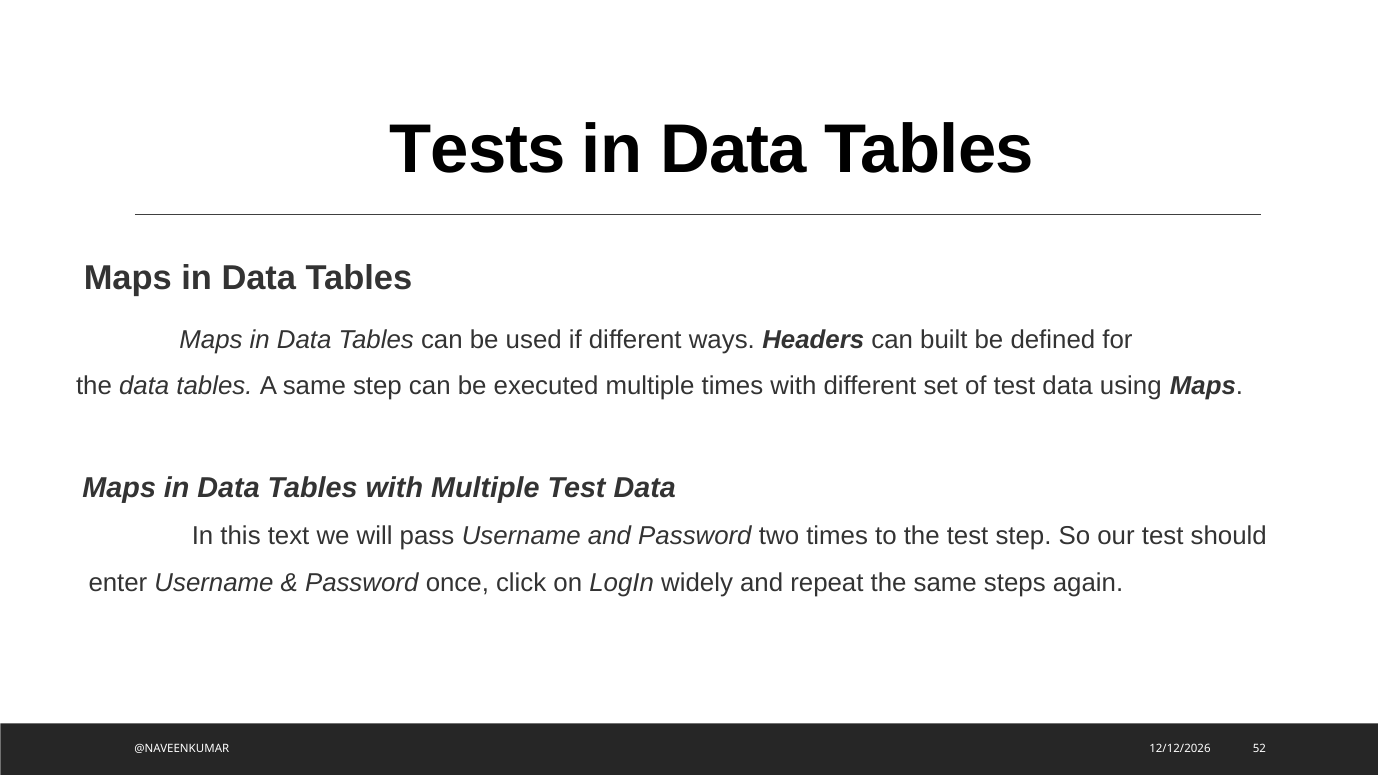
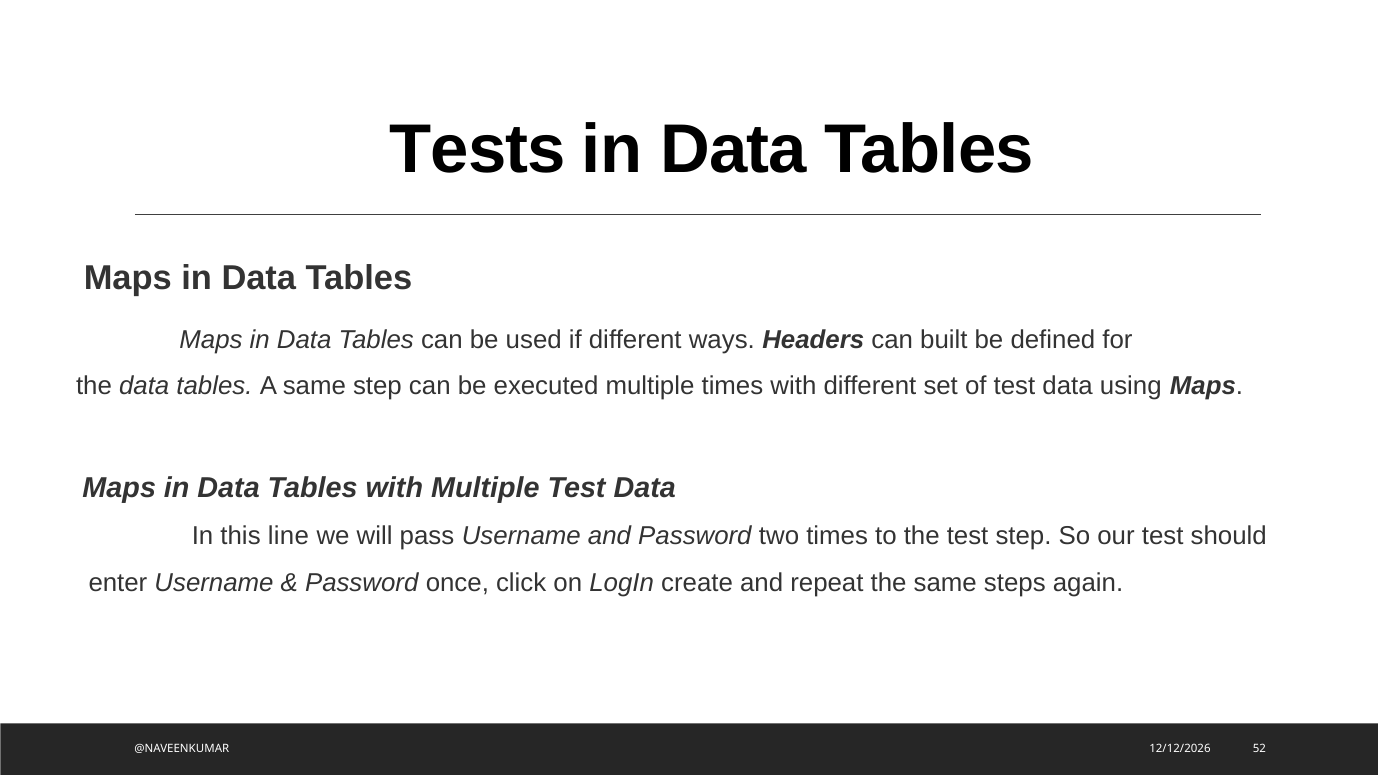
text: text -> line (288, 536)
widely: widely -> create (697, 583)
